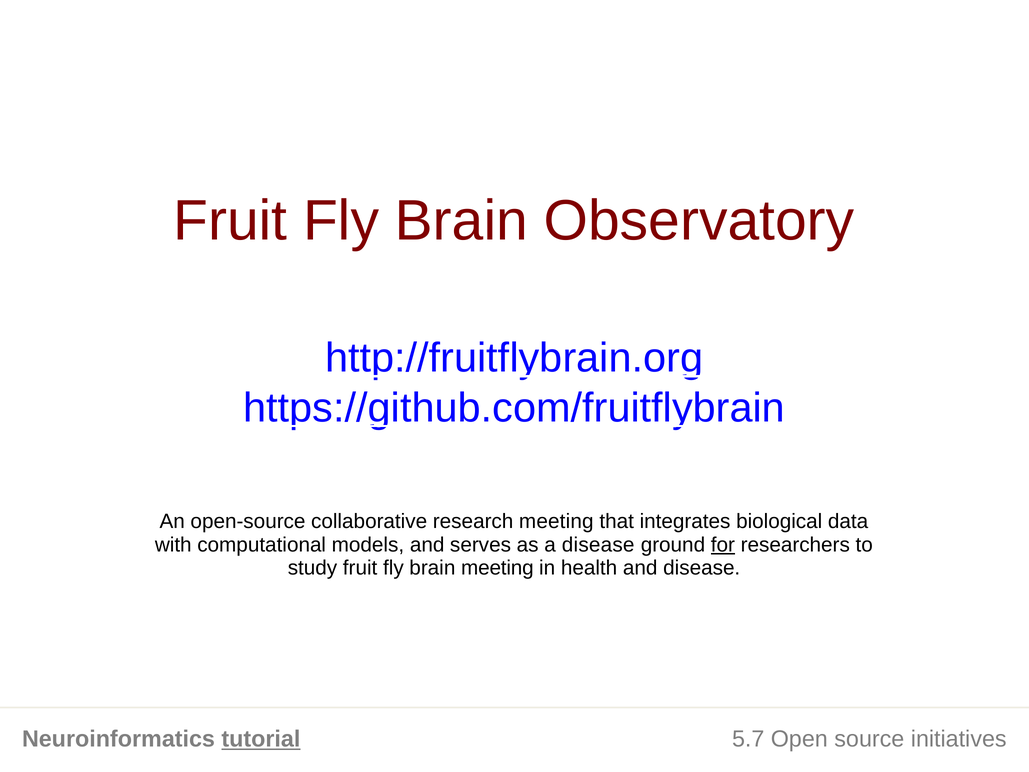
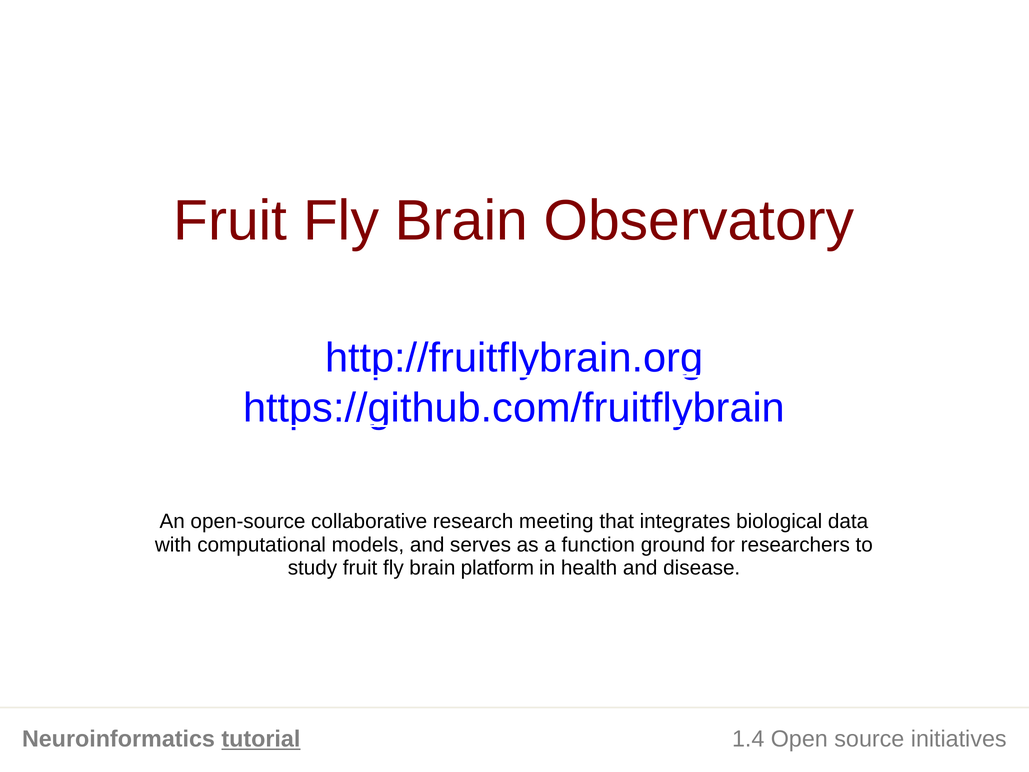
a disease: disease -> function (598, 544)
for underline: present -> none (723, 544)
brain meeting: meeting -> platform (497, 568)
5.7: 5.7 -> 1.4 (748, 739)
